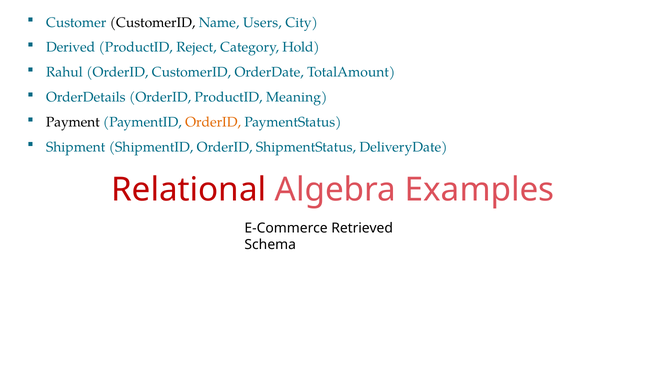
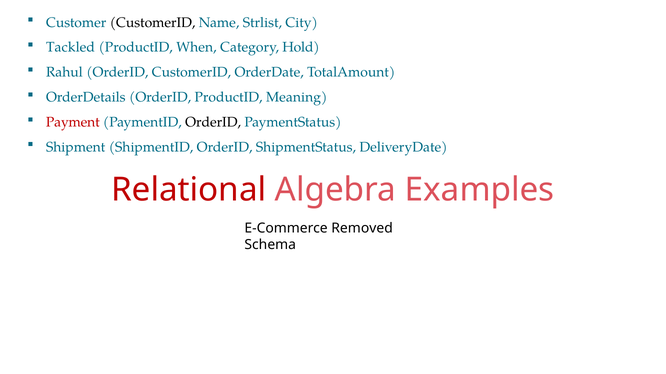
Users: Users -> Strlist (262, 22)
Derived: Derived -> Tackled (70, 47)
Reject: Reject -> When (196, 47)
Payment colour: black -> red (73, 122)
OrderID colour: orange -> black (213, 122)
Retrieved: Retrieved -> Removed (362, 228)
